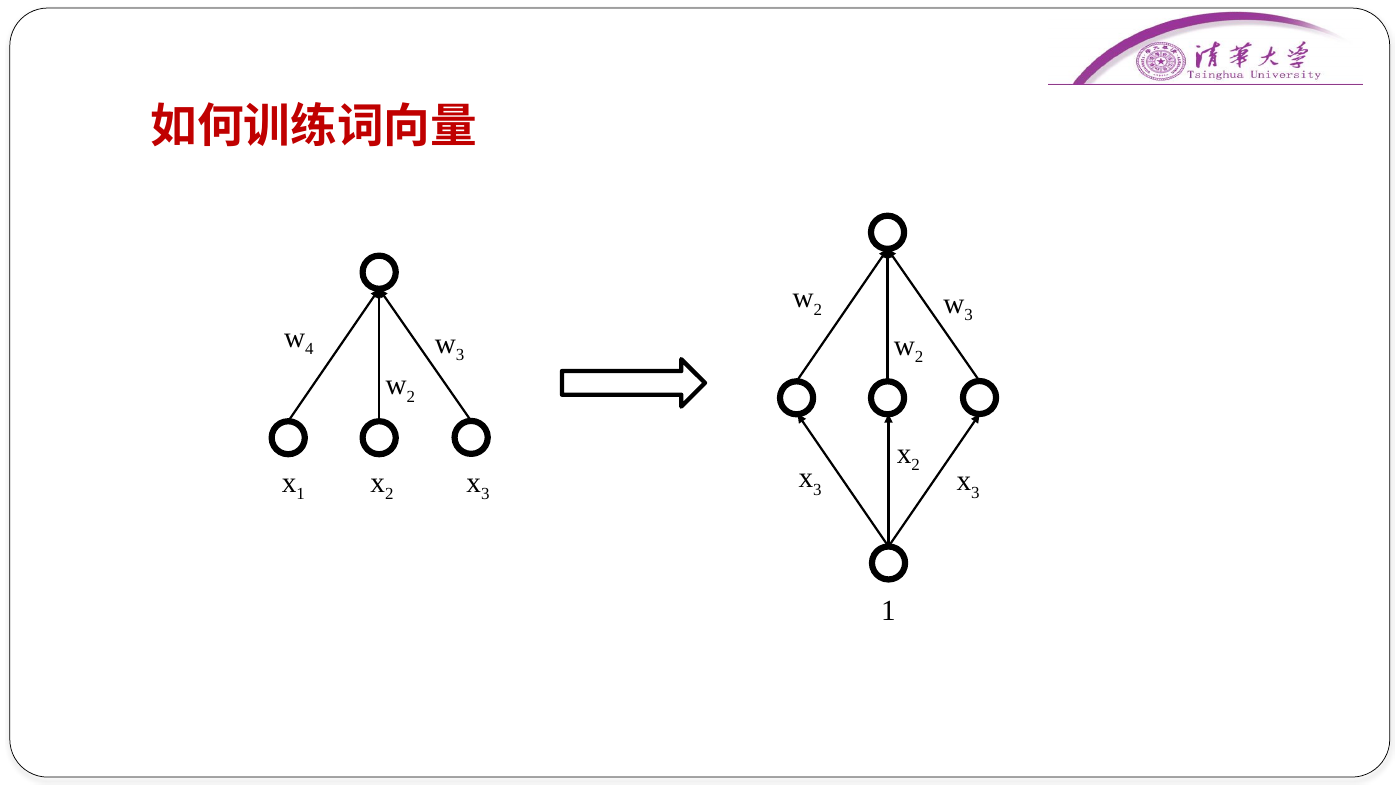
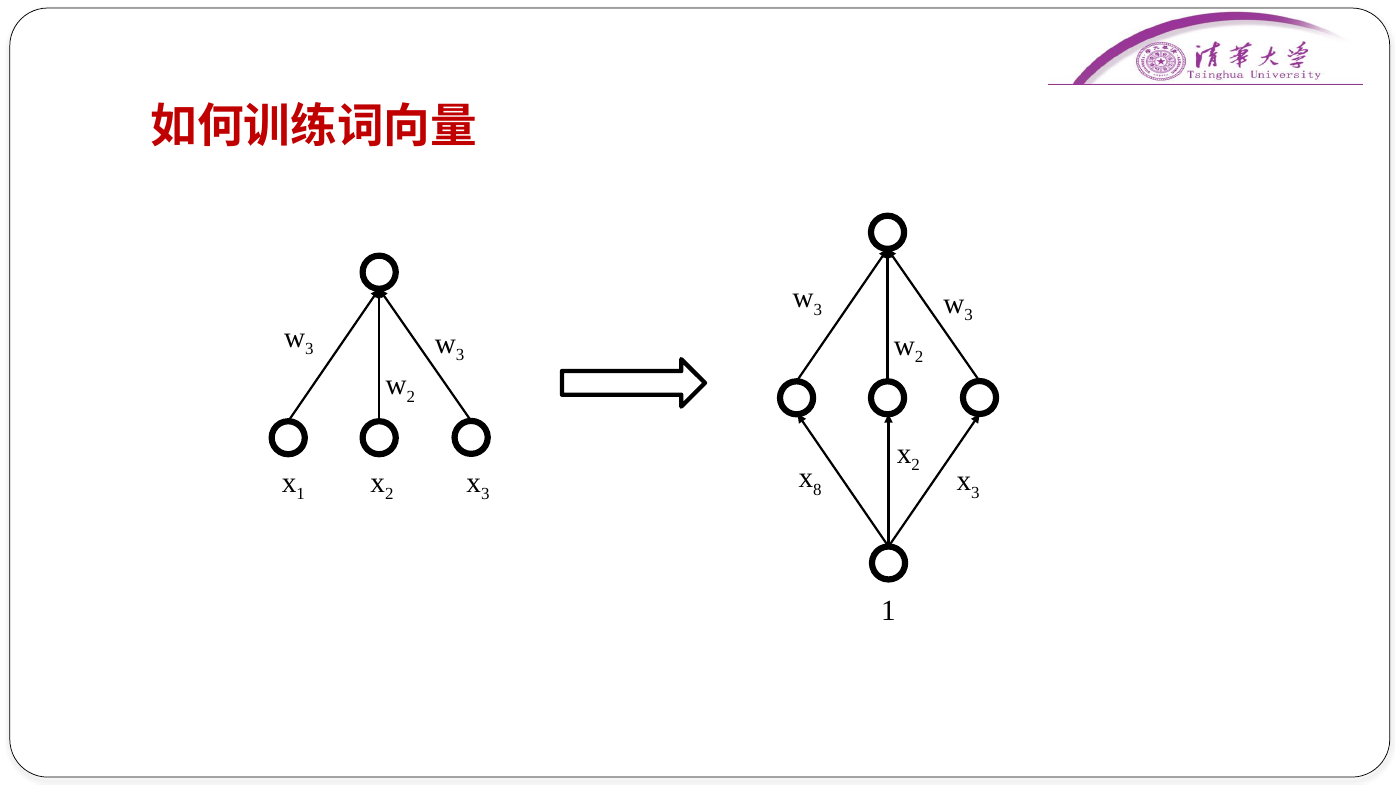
2: 2 -> 3 (818, 309)
4: 4 -> 3 (309, 349)
3: 3 -> 8 (817, 489)
